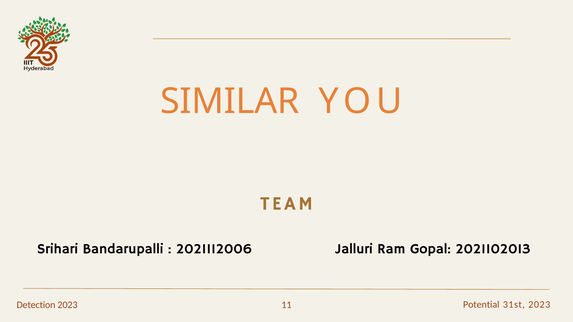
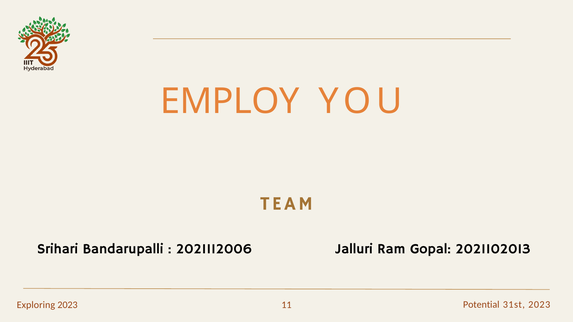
SIMILAR: SIMILAR -> EMPLOY (230, 102)
Detection: Detection -> Exploring (36, 305)
